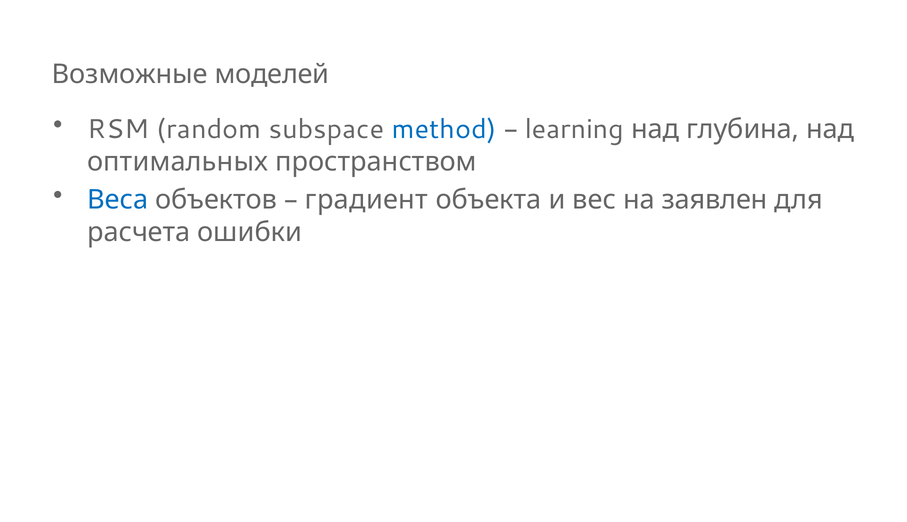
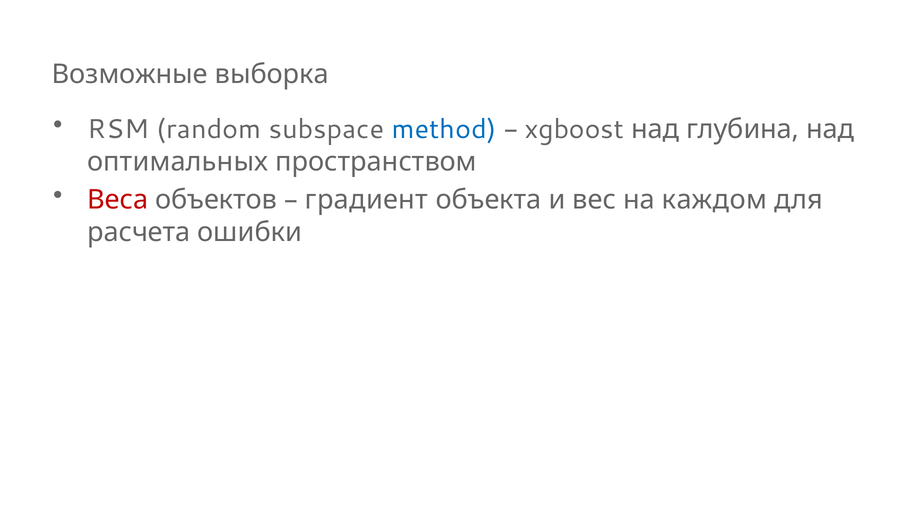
моделей: моделей -> выборка (272, 74)
learning: learning -> xgboost (574, 129)
Веса colour: blue -> red (118, 200)
заявлен: заявлен -> каждом (714, 200)
